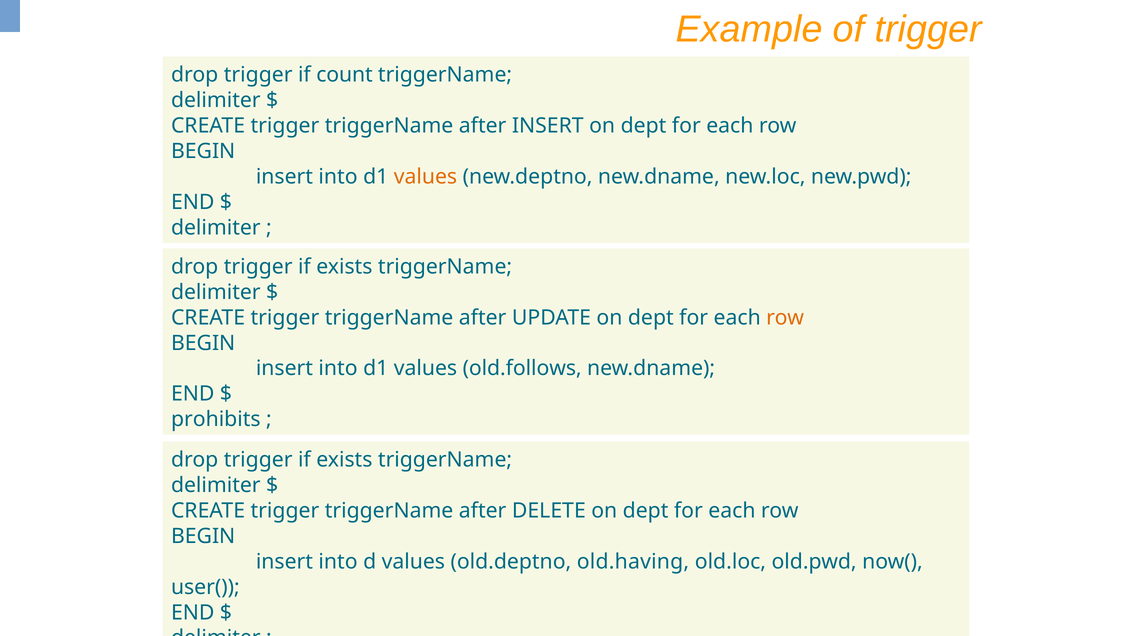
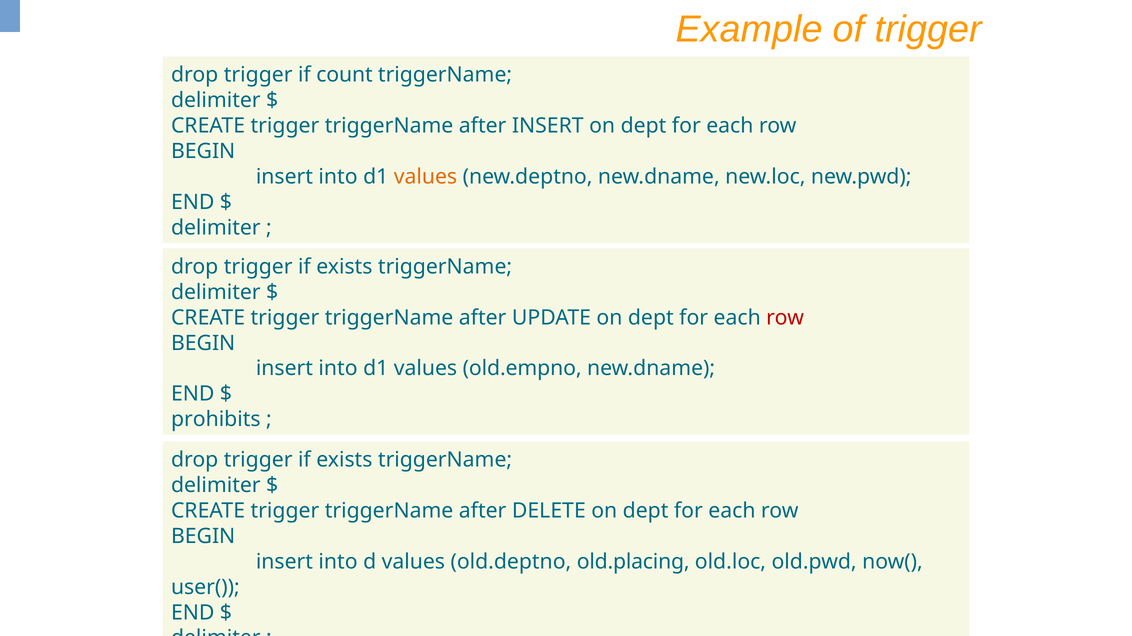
row colour: orange -> red (785, 318)
old.follows: old.follows -> old.empno (522, 369)
old.having: old.having -> old.placing (633, 562)
